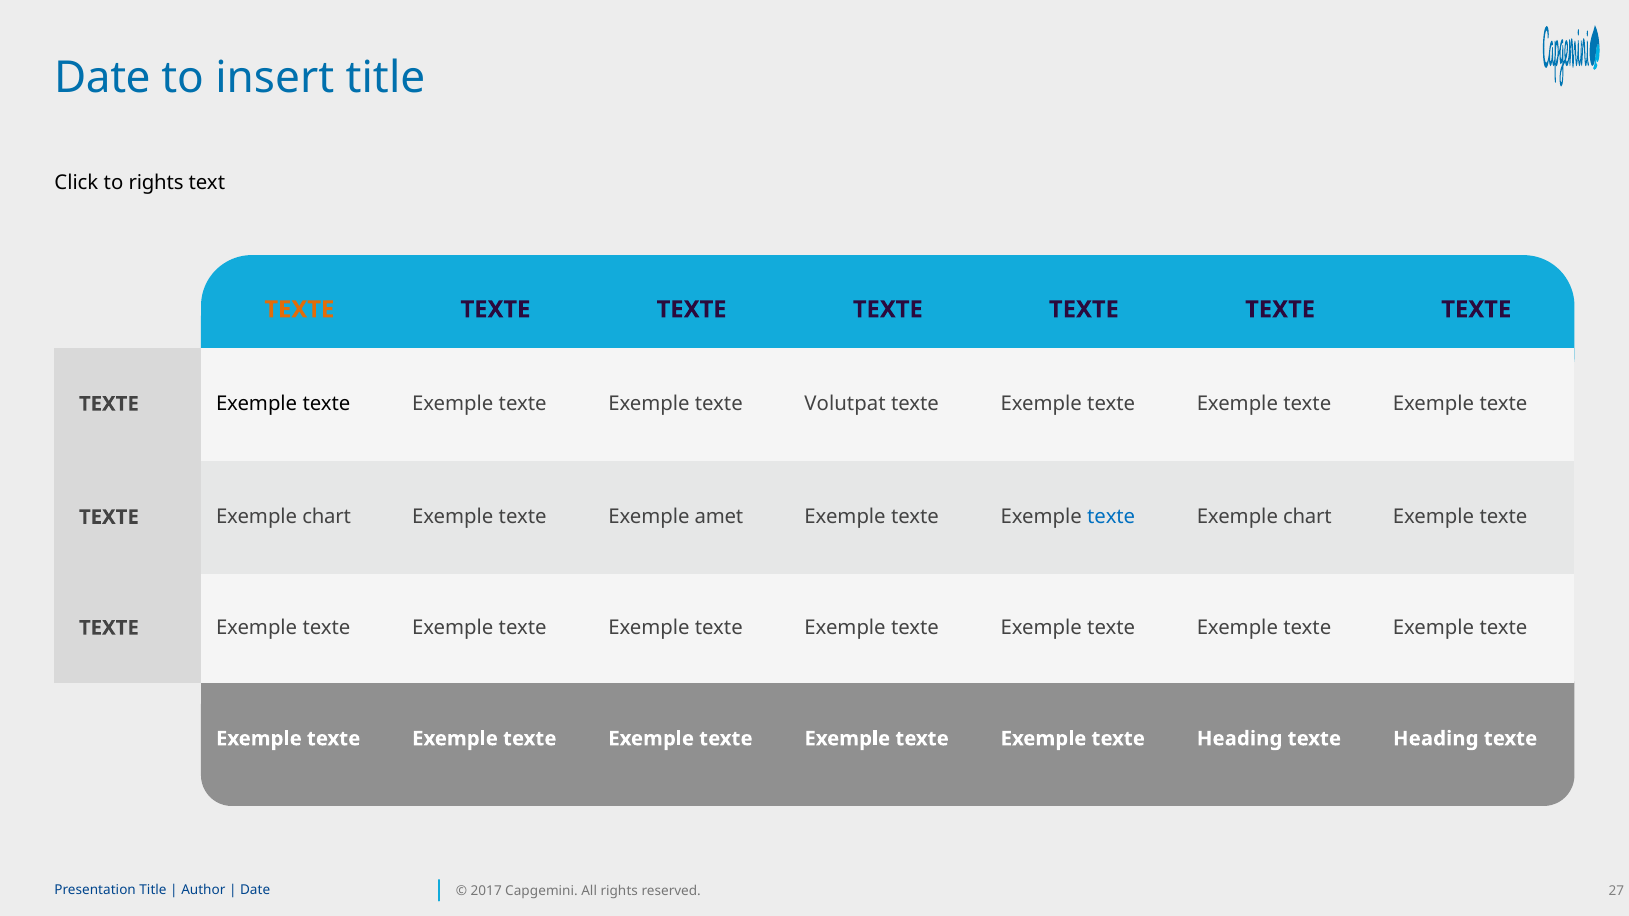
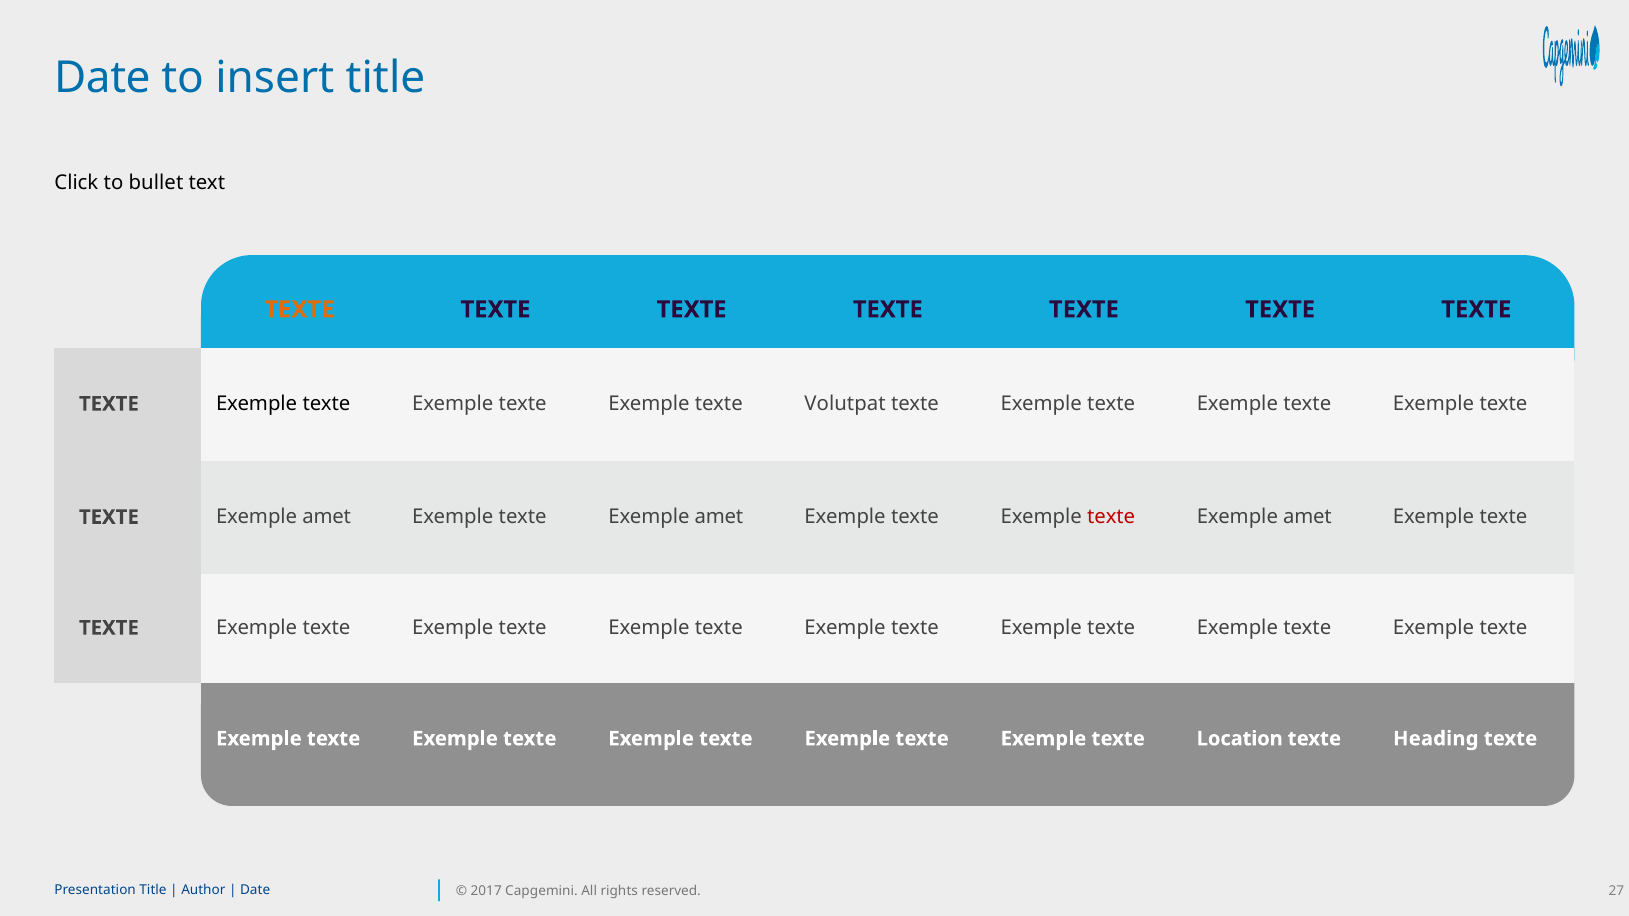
to rights: rights -> bullet (156, 182)
chart: chart -> amet (327, 517)
texte colour: blue -> red (1111, 517)
chart: chart -> amet (1307, 517)
Exemple texte Heading: Heading -> Location (1240, 739)
